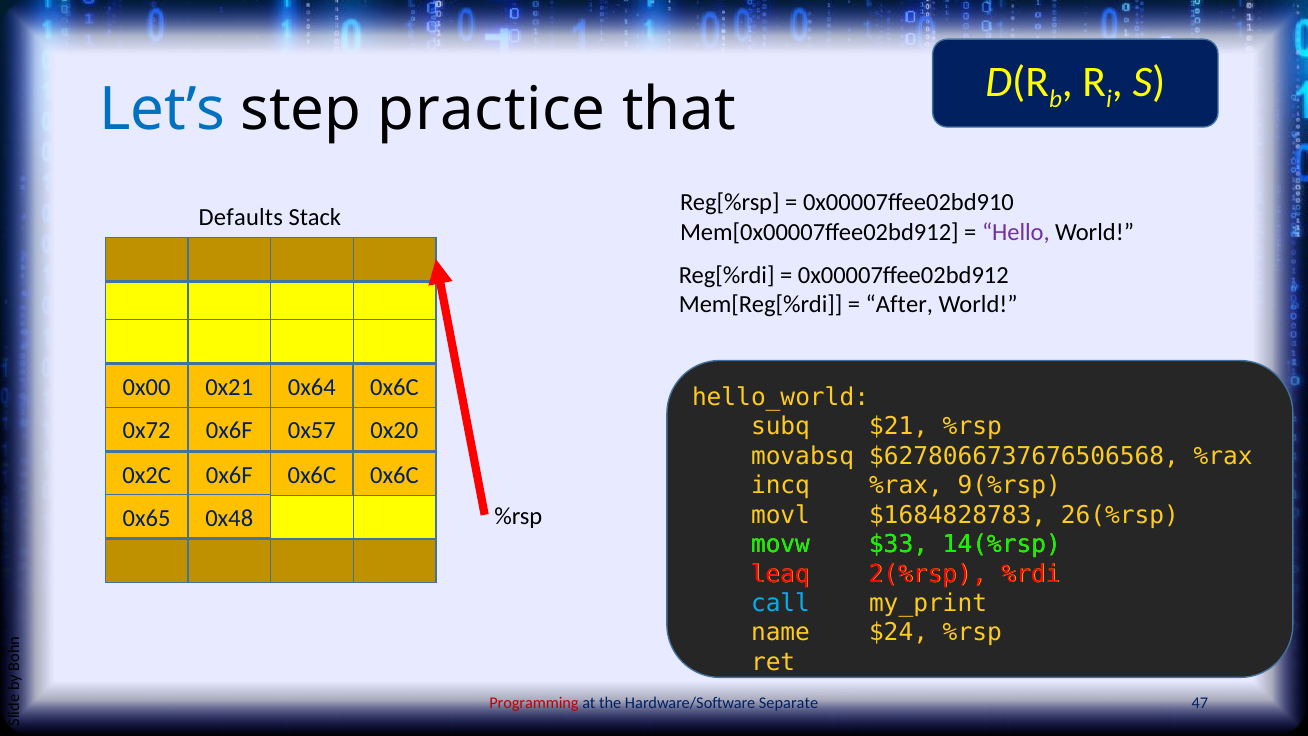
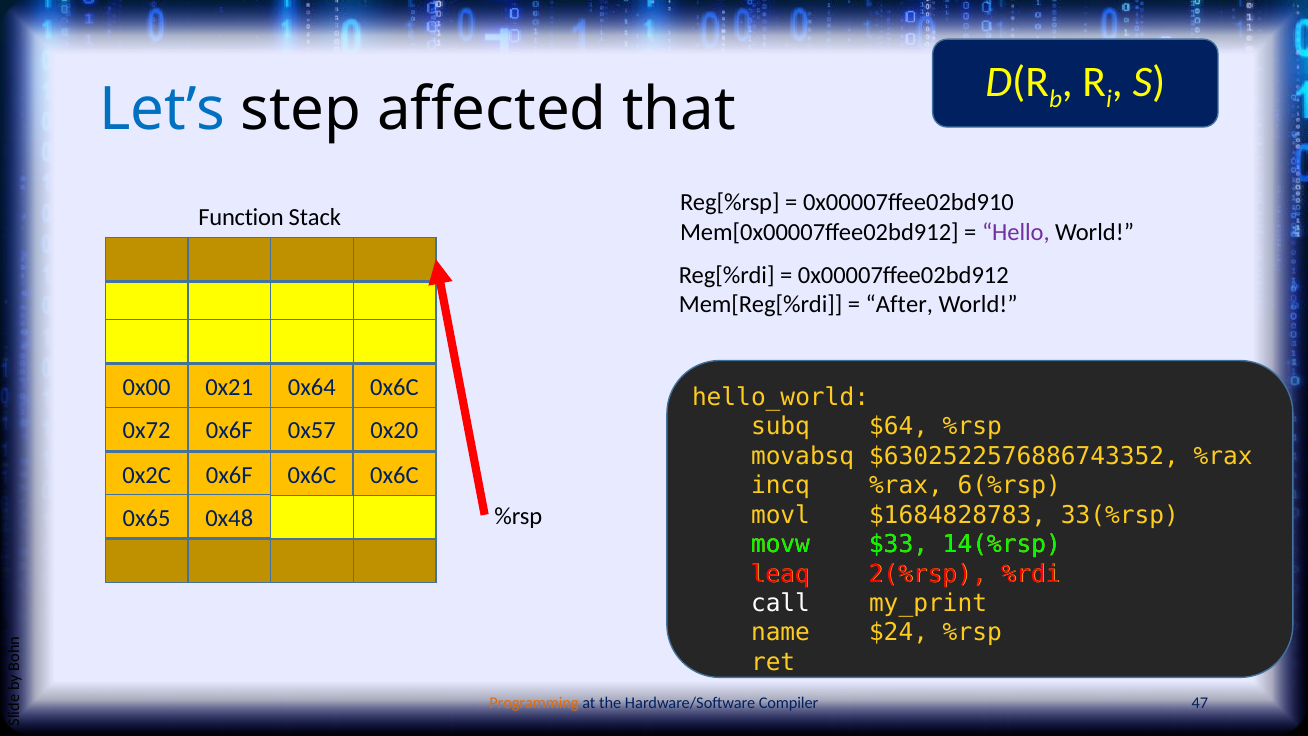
practice: practice -> affected (492, 110)
Defaults: Defaults -> Function (241, 217)
$21: $21 -> $64 (899, 427)
$6278066737676506568: $6278066737676506568 -> $6302522576886743352 (1024, 456)
9(%rsp: 9(%rsp -> 6(%rsp (1009, 485)
26(%rsp: 26(%rsp -> 33(%rsp (1120, 515)
call colour: light blue -> white (781, 603)
Programming colour: red -> orange (534, 702)
Separate: Separate -> Compiler (789, 702)
